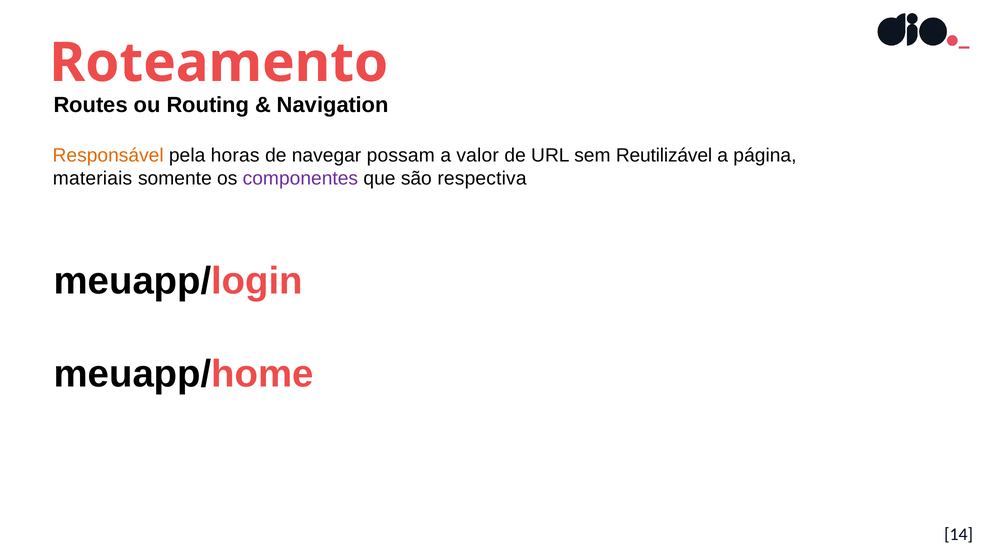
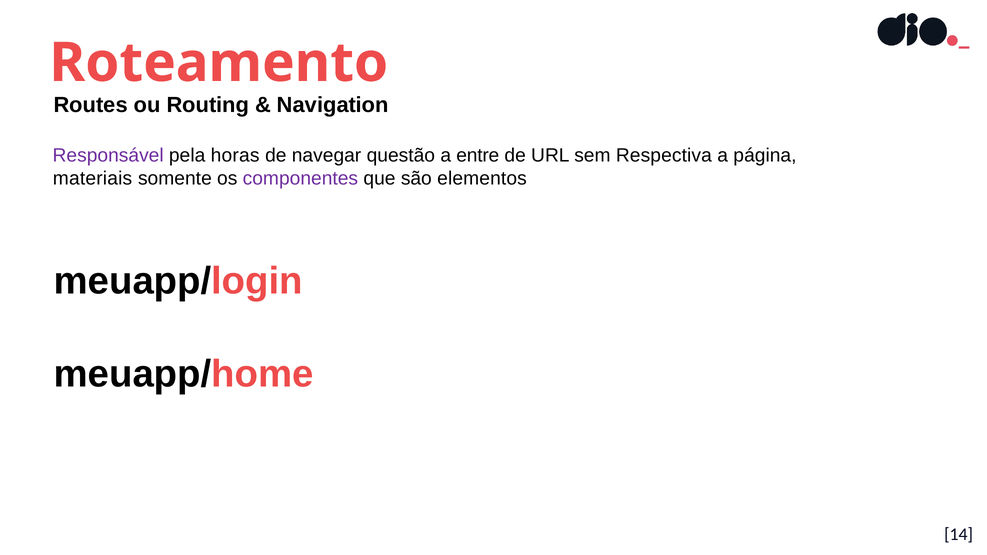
Responsável colour: orange -> purple (108, 156)
possam: possam -> questão (401, 156)
valor: valor -> entre (478, 156)
Reutilizável: Reutilizável -> Respectiva (664, 156)
respectiva: respectiva -> elementos (482, 179)
